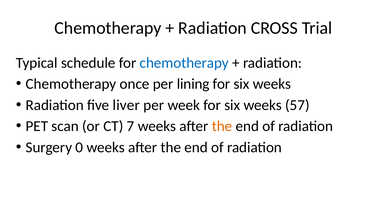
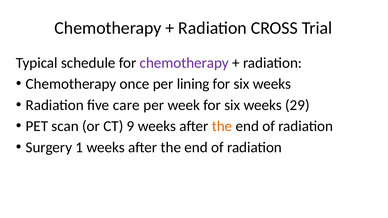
chemotherapy colour: blue -> purple (184, 63)
liver: liver -> care (126, 105)
57: 57 -> 29 (297, 105)
7: 7 -> 9 (131, 126)
0: 0 -> 1 (79, 148)
